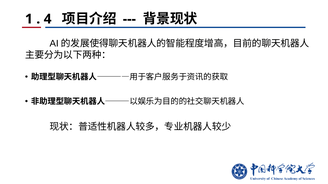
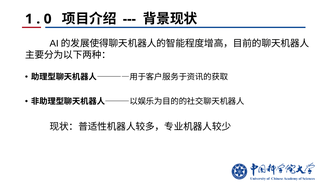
4: 4 -> 0 (48, 19)
